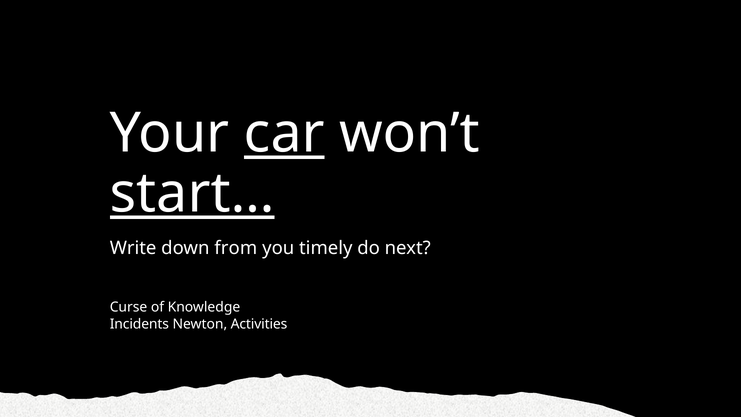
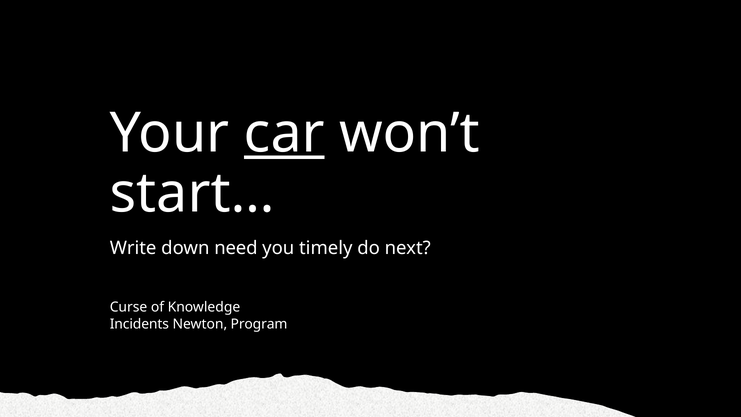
start… underline: present -> none (192, 193)
from: from -> need (236, 248)
Activities: Activities -> Program (259, 324)
